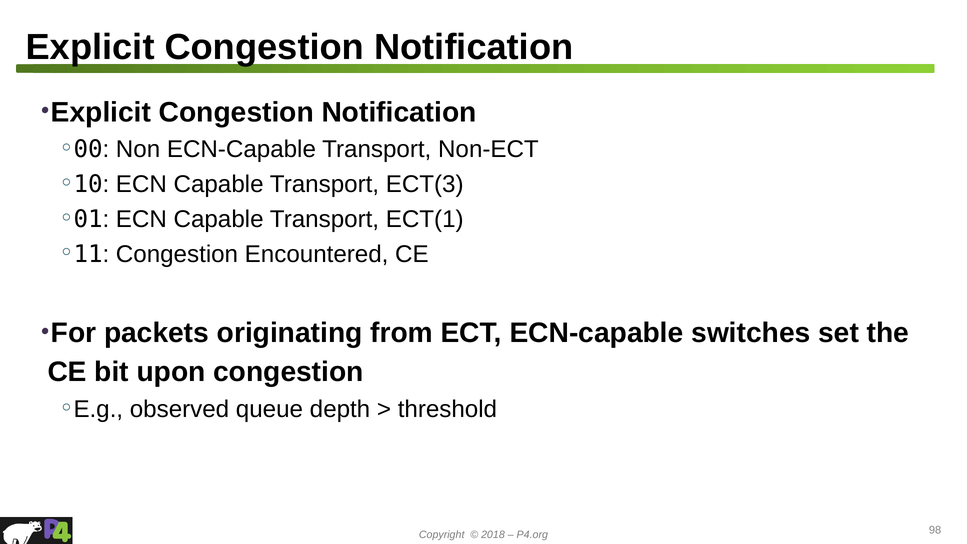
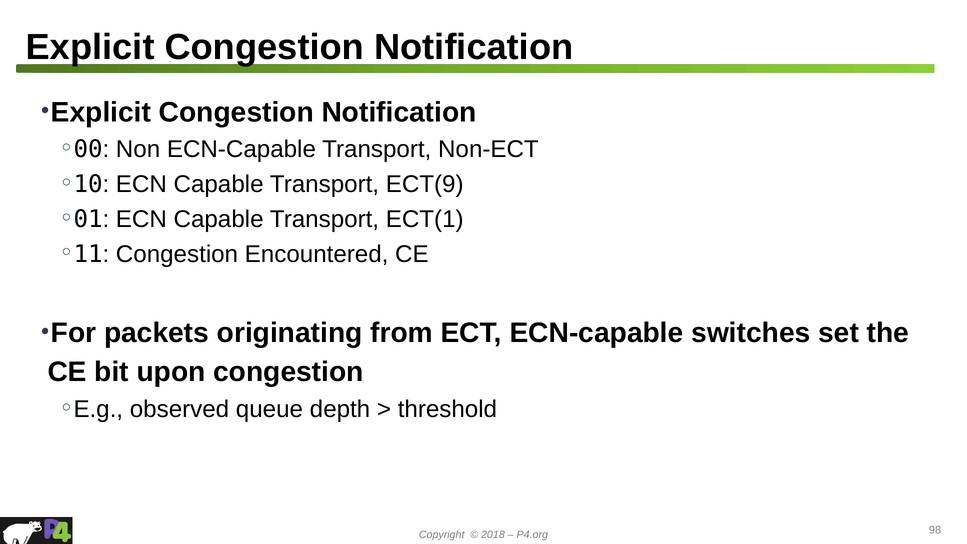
ECT(3: ECT(3 -> ECT(9 (425, 184)
